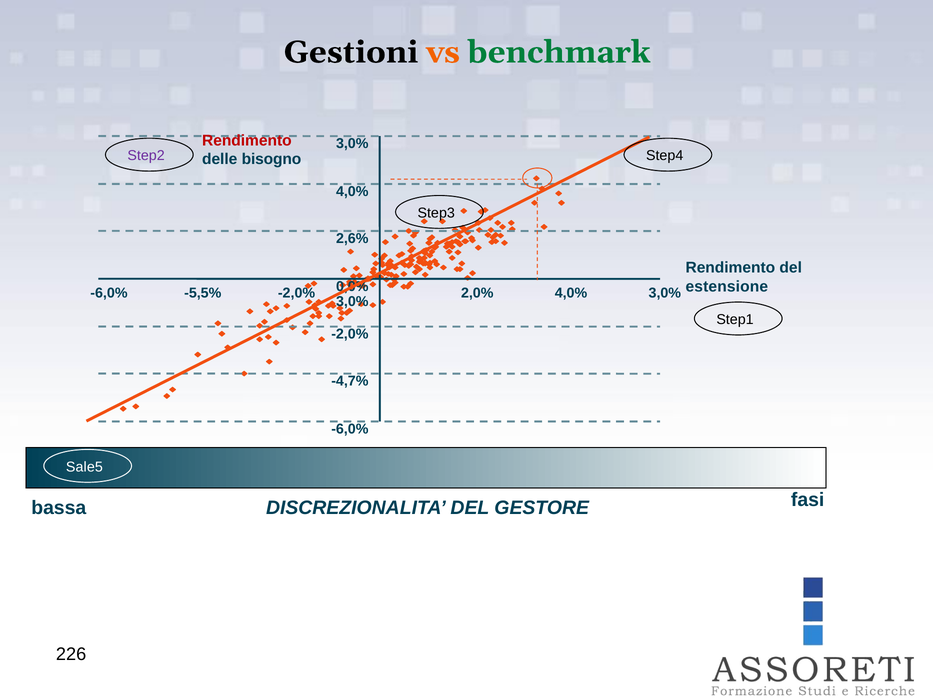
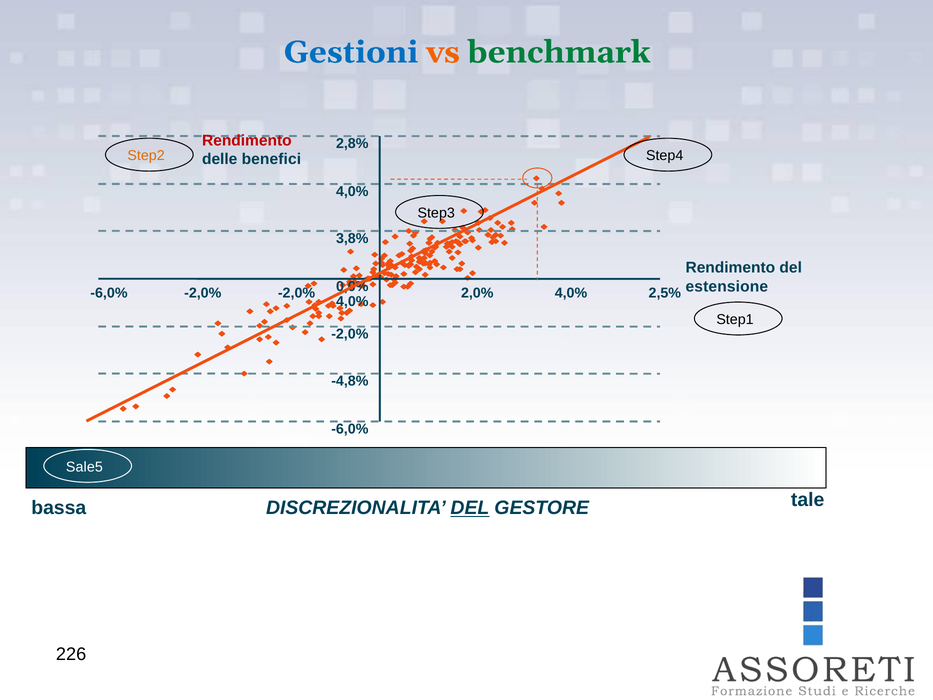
Gestioni colour: black -> blue (351, 52)
3,0%: 3,0% -> 2,8% (352, 144)
Step2 colour: purple -> orange (146, 156)
bisogno: bisogno -> benefici (271, 159)
2,6%: 2,6% -> 3,8% (352, 238)
-6,0% -5,5%: -5,5% -> -2,0% (203, 293)
2,0% 4,0% 3,0%: 3,0% -> 2,5% (665, 293)
3,0%: 3,0% -> 4,0% (352, 301)
-4,7%: -4,7% -> -4,8% (350, 381)
DEL underline: none -> present (470, 508)
fasi: fasi -> tale (808, 500)
